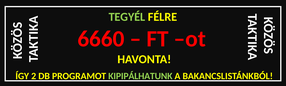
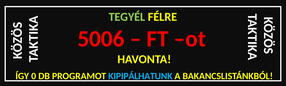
6660: 6660 -> 5006 (101, 39)
2: 2 -> 0 (34, 76)
KIPIPÁLHATUNK colour: light green -> light blue (140, 76)
